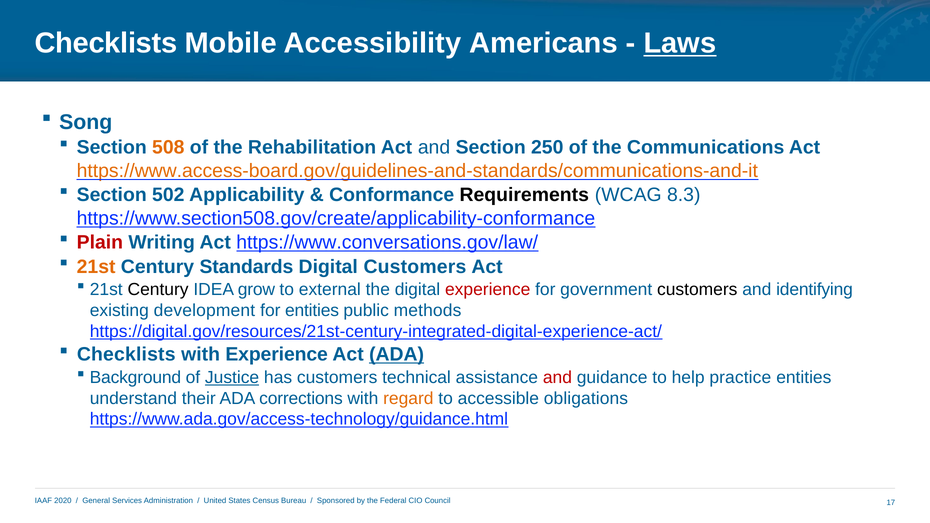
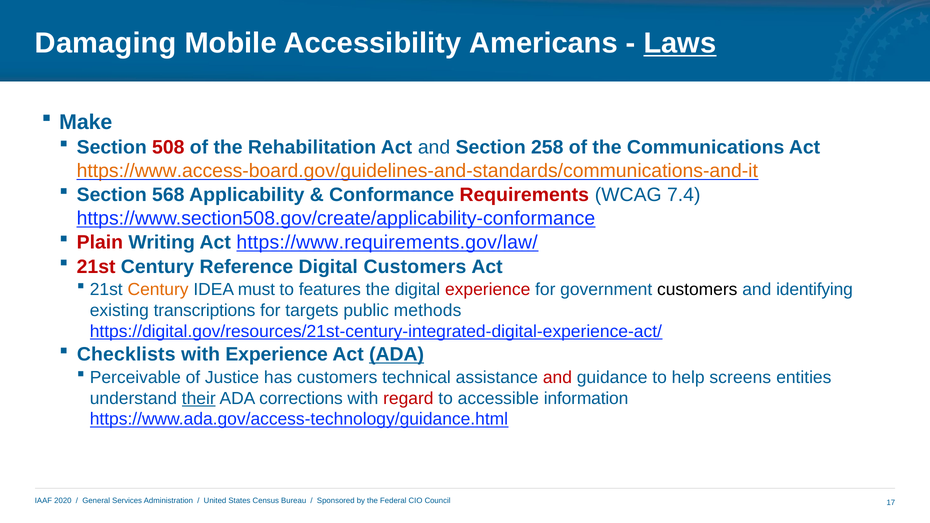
Checklists: Checklists -> Damaging (106, 43)
Song: Song -> Make (86, 122)
508 colour: orange -> red (168, 148)
250: 250 -> 258 (547, 148)
502: 502 -> 568 (168, 195)
Requirements colour: black -> red (524, 195)
8.3: 8.3 -> 7.4 (684, 195)
https://www.conversations.gov/law/: https://www.conversations.gov/law/ -> https://www.requirements.gov/law/ (387, 243)
21st colour: orange -> red (96, 267)
Standards: Standards -> Reference (246, 267)
Century colour: black -> orange (158, 290)
grow: grow -> must (256, 290)
external: external -> features (330, 290)
development: development -> transcriptions (205, 311)
for entities: entities -> targets (312, 311)
Background: Background -> Perceivable (135, 377)
Justice underline: present -> none (232, 377)
practice: practice -> screens (740, 377)
their underline: none -> present (199, 398)
regard colour: orange -> red (408, 398)
obligations: obligations -> information (586, 398)
